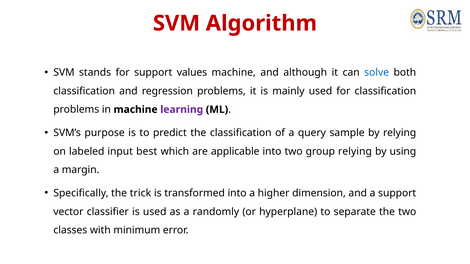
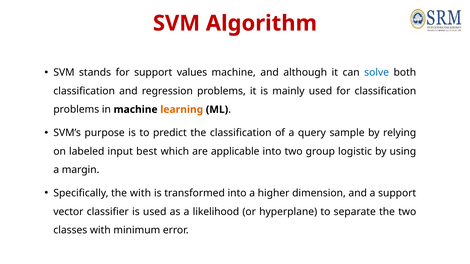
learning colour: purple -> orange (182, 110)
group relying: relying -> logistic (355, 152)
the trick: trick -> with (140, 193)
randomly: randomly -> likelihood (216, 212)
